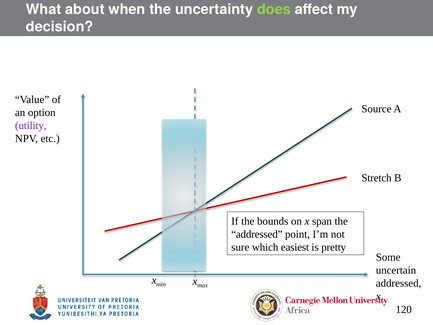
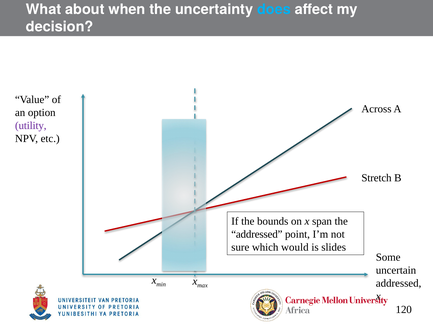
does colour: light green -> light blue (274, 9)
Source: Source -> Across (376, 109)
easiest: easiest -> would (295, 247)
pretty: pretty -> slides (334, 247)
